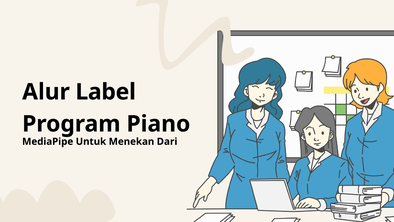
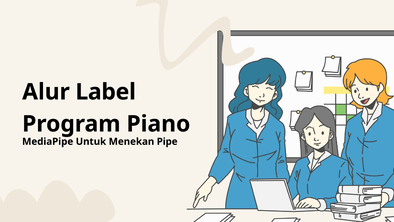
Dari: Dari -> Pipe (167, 141)
